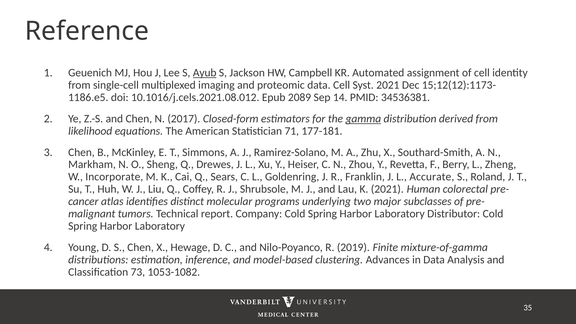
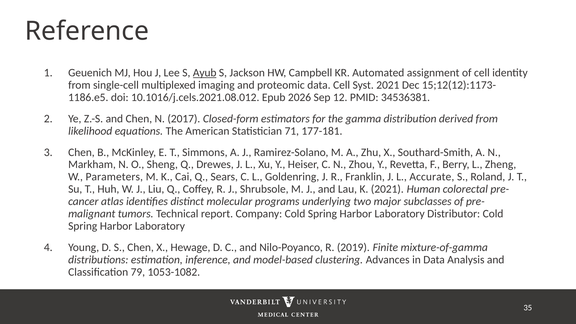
2089: 2089 -> 2026 (300, 97)
14: 14 -> 12 (340, 97)
gamma underline: present -> none (363, 119)
Incorporate: Incorporate -> Parameters (114, 177)
73: 73 -> 79 (138, 272)
